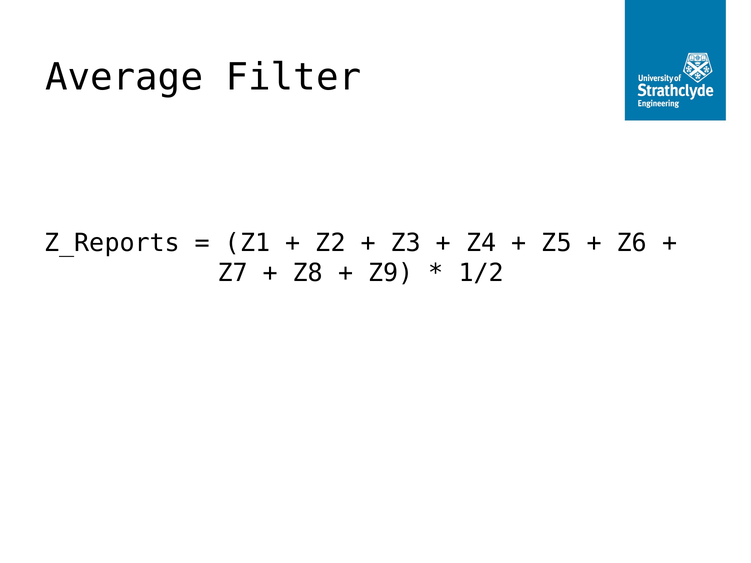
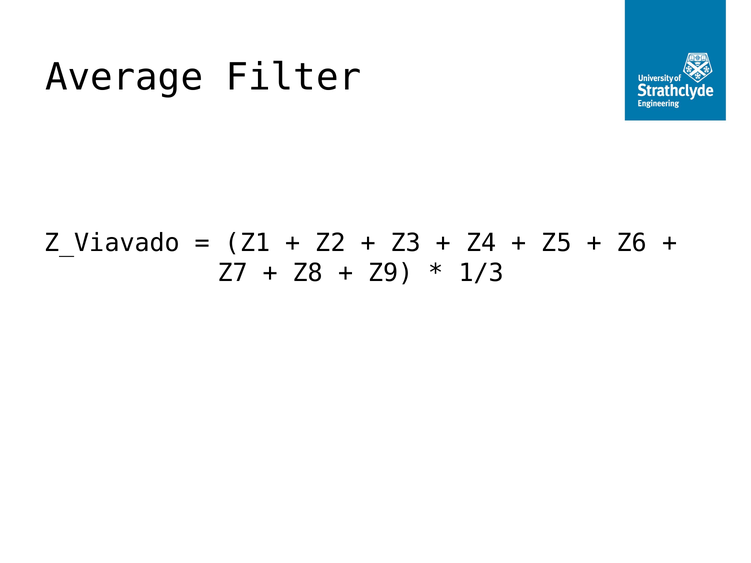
Z_Reports: Z_Reports -> Z_Viavado (112, 243)
1/2: 1/2 -> 1/3 (481, 273)
